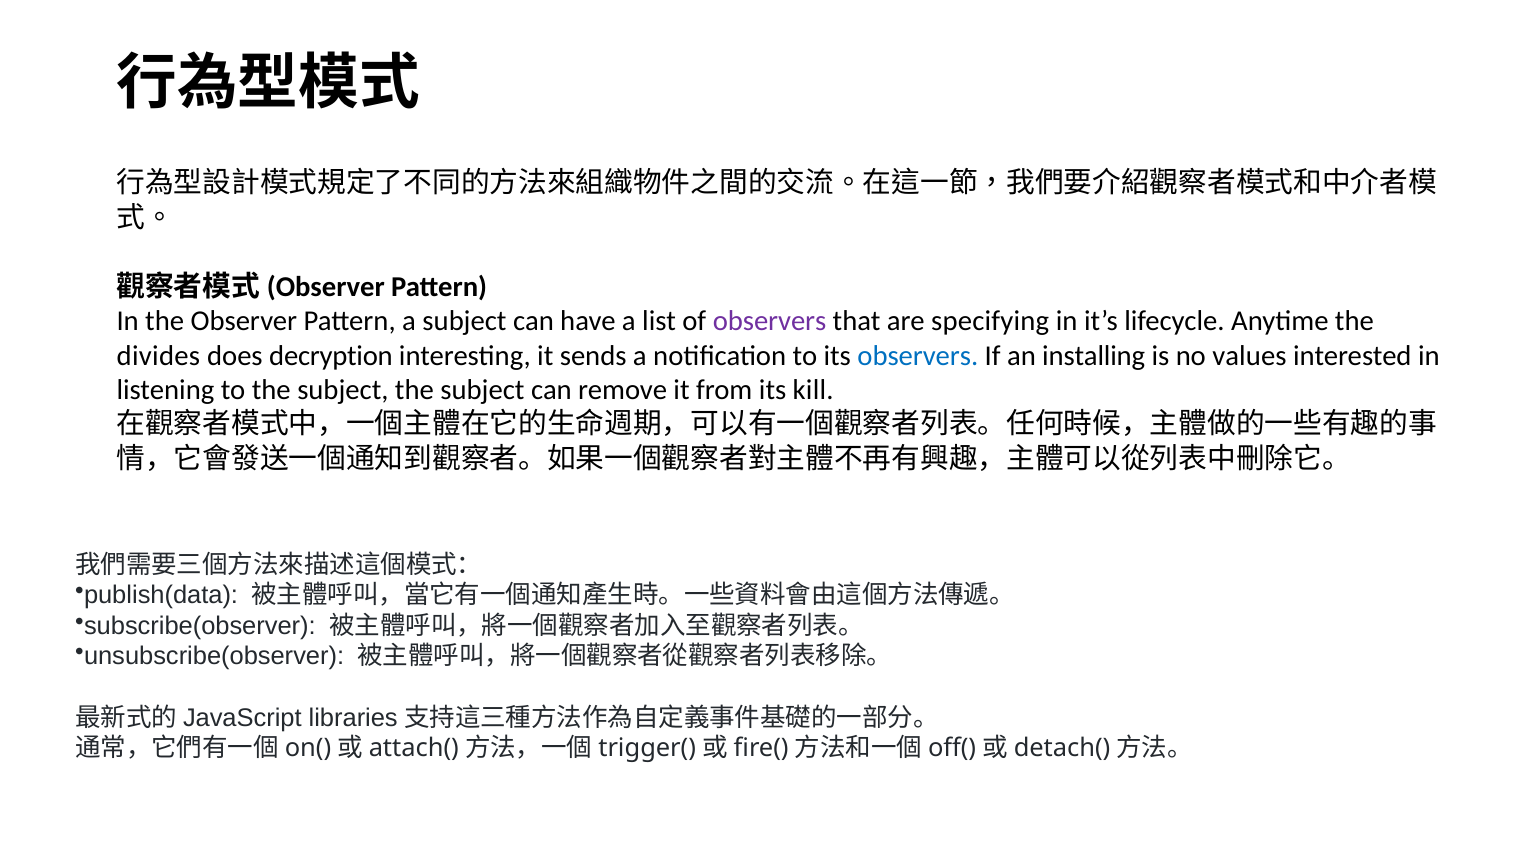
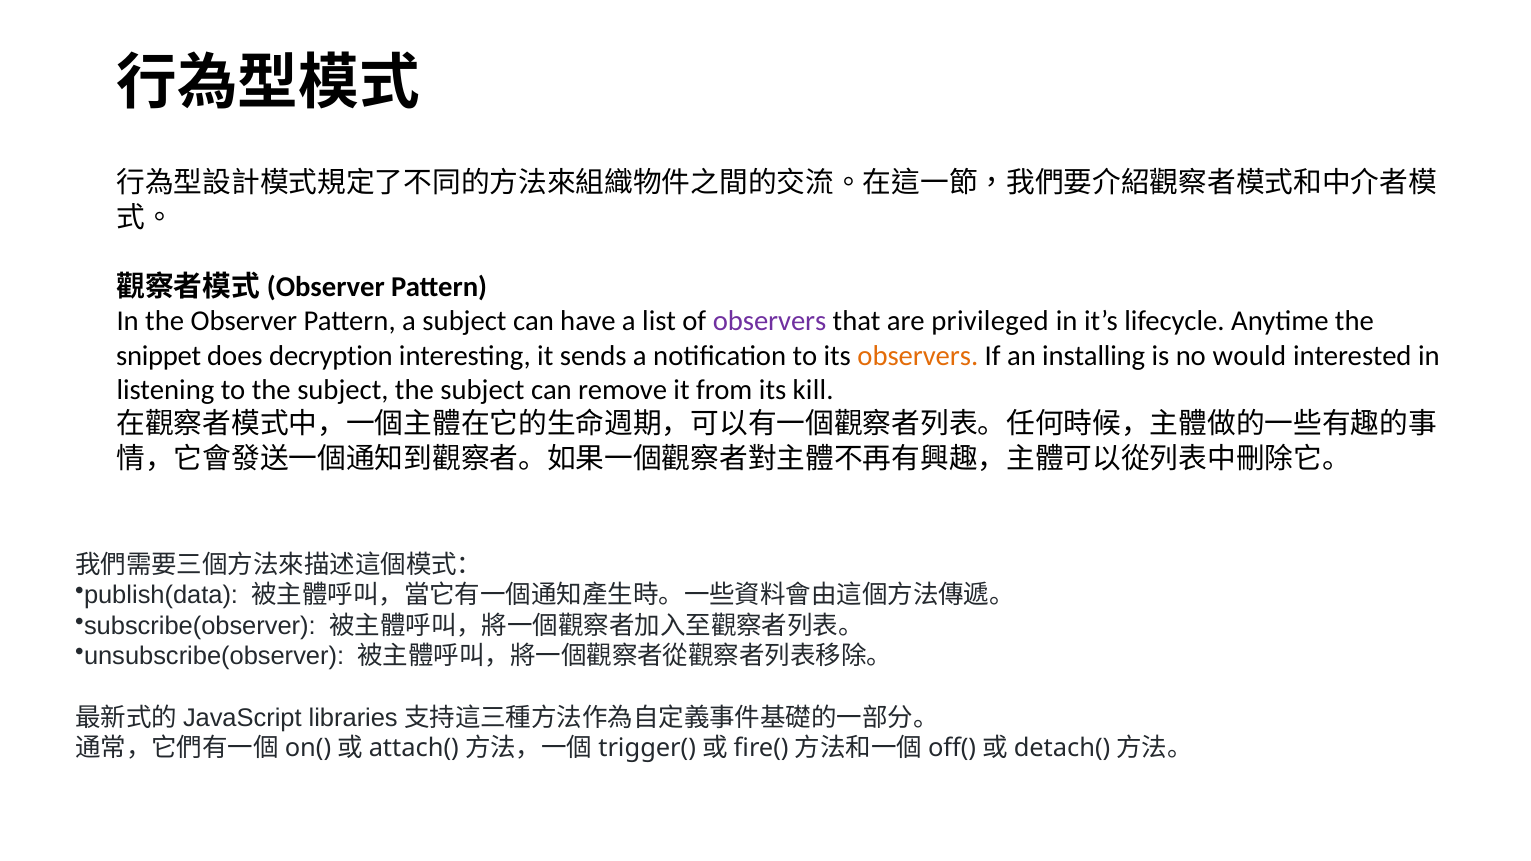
specifying: specifying -> privileged (990, 321)
divides: divides -> snippet (159, 356)
observers colour: blue -> orange (918, 356)
values: values -> would (1249, 356)
